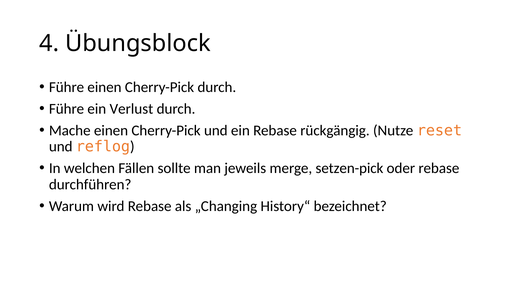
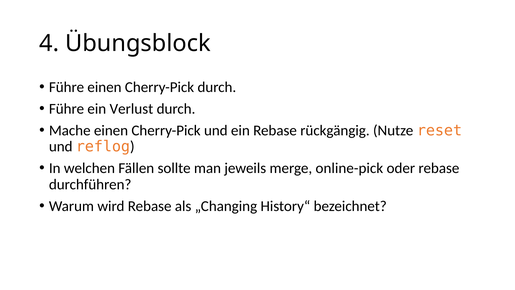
setzen-pick: setzen-pick -> online-pick (349, 168)
